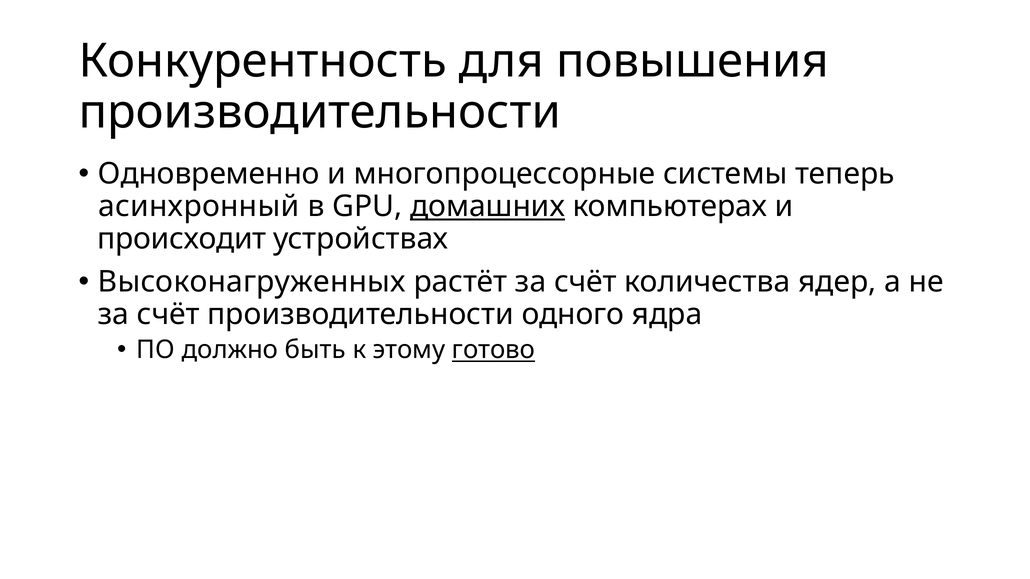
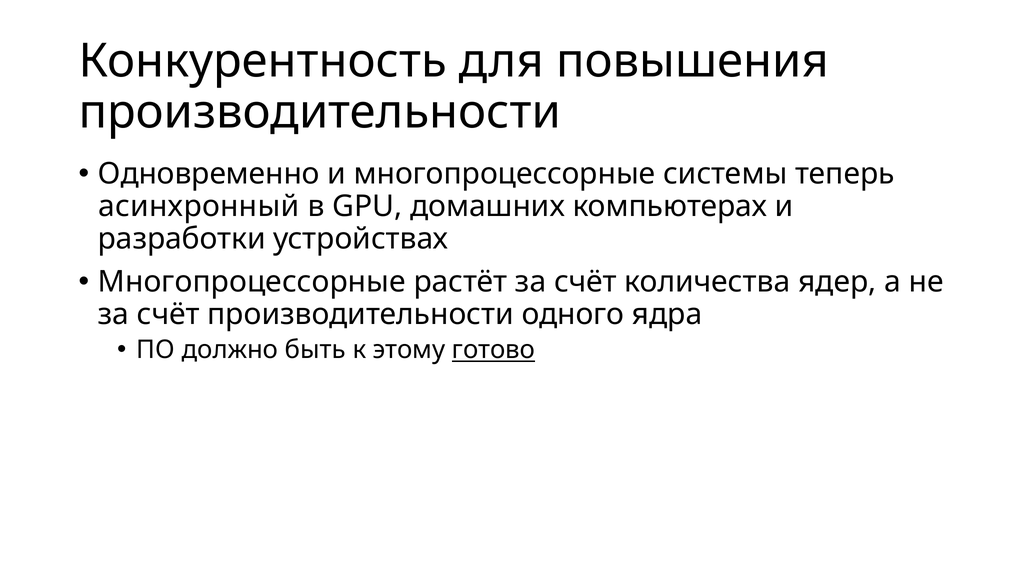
домашних underline: present -> none (487, 207)
происходит: происходит -> разработки (182, 239)
Высоконагруженных: Высоконагруженных -> Многопроцессорные (252, 282)
